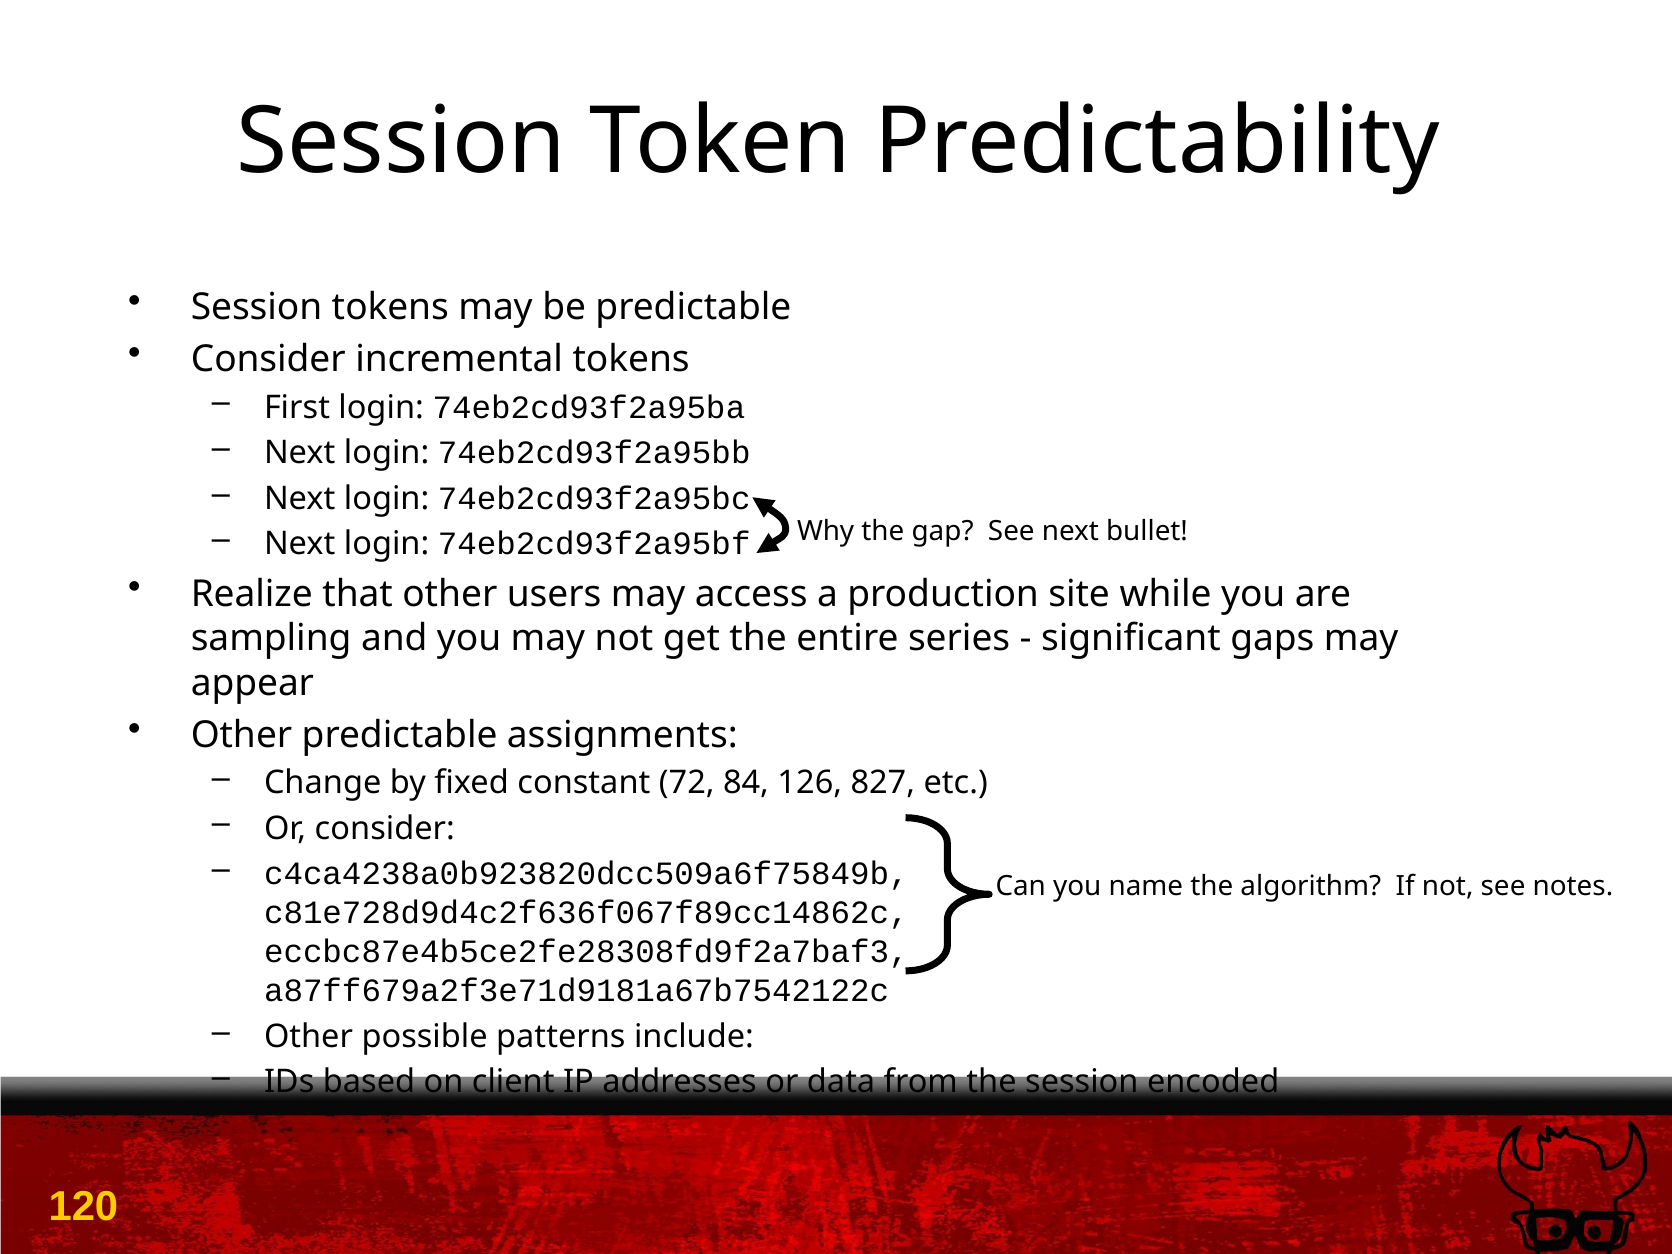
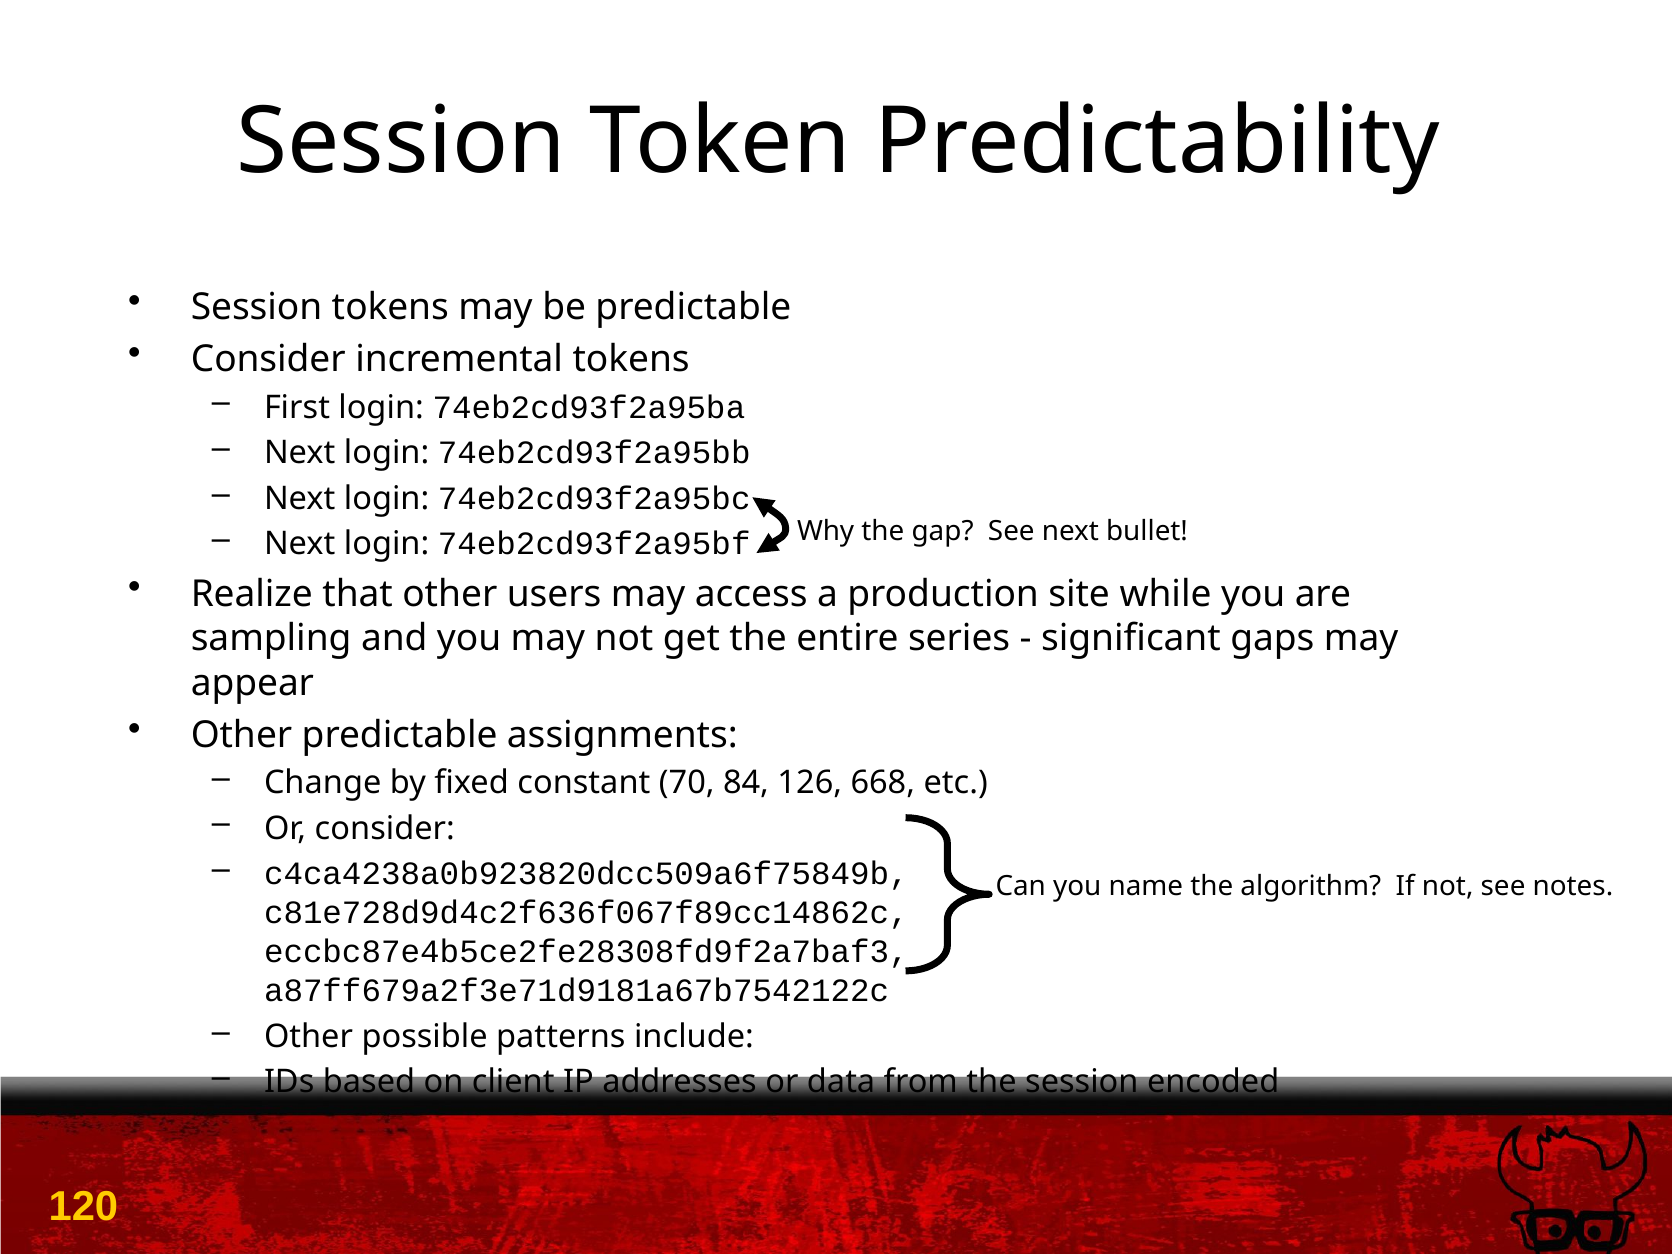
72: 72 -> 70 (687, 783)
827: 827 -> 668 (883, 783)
